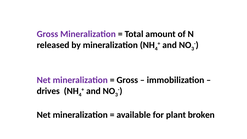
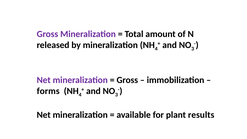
drives: drives -> forms (48, 91)
broken: broken -> results (201, 115)
